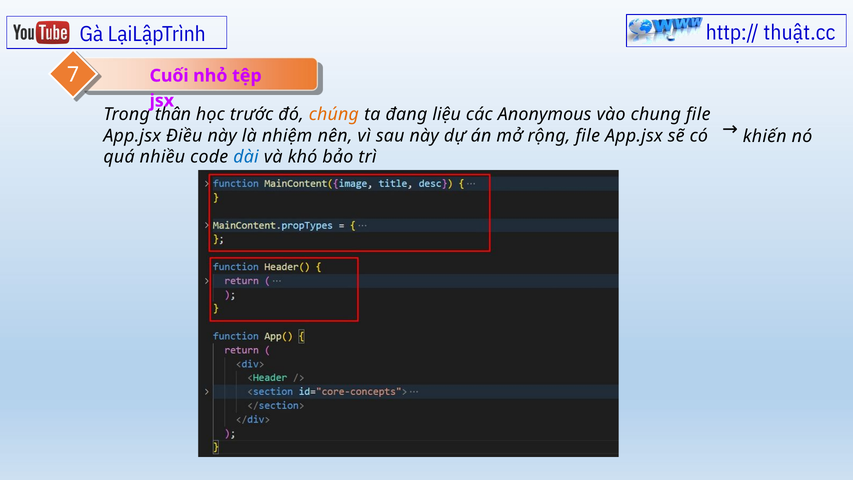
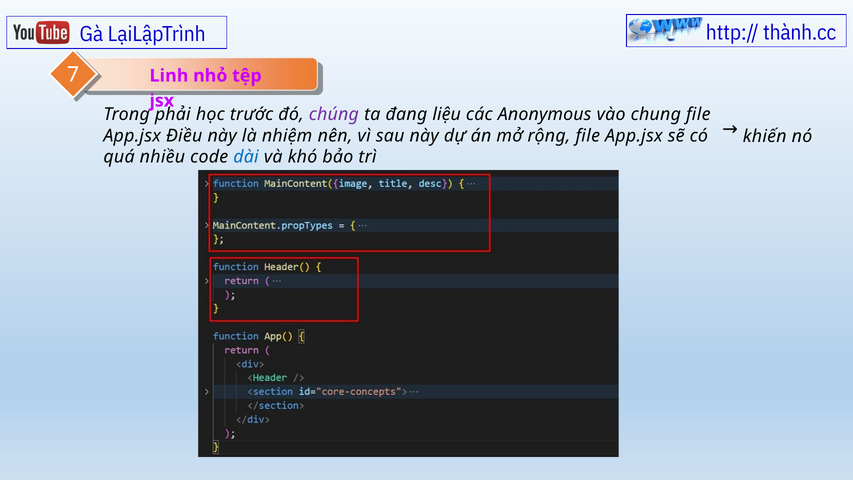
thuật.cc: thuật.cc -> thành.cc (800, 33)
Cuối: Cuối -> Linh (169, 76)
thân: thân -> phải (173, 114)
chúng colour: orange -> purple (334, 114)
